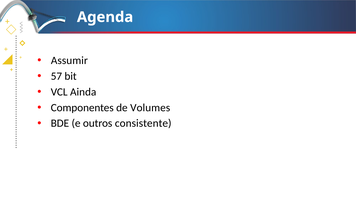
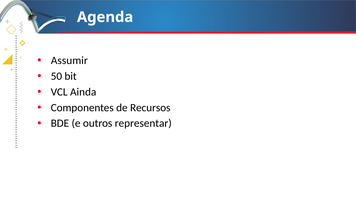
57: 57 -> 50 (56, 76)
Volumes: Volumes -> Recursos (150, 108)
consistente: consistente -> representar (143, 123)
